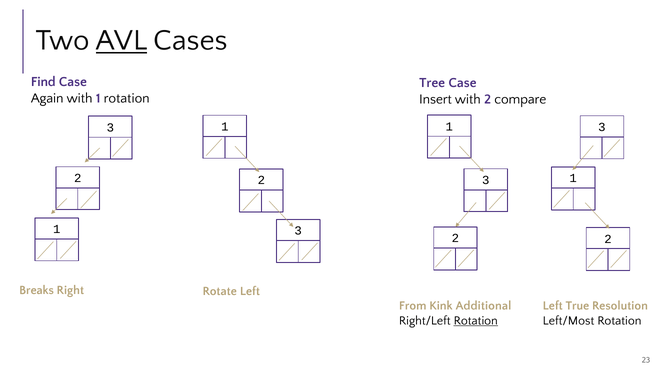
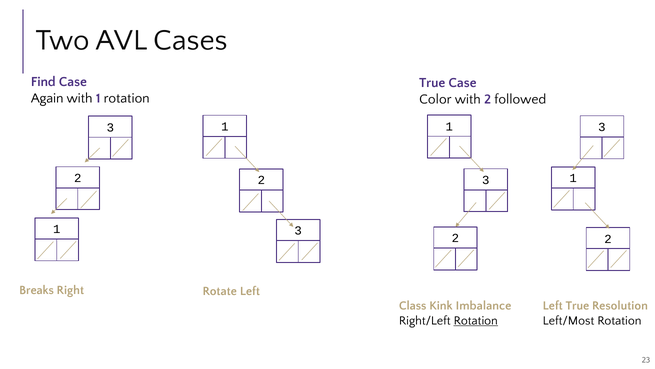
AVL underline: present -> none (122, 40)
Tree: Tree -> True (432, 83)
Insert: Insert -> Color (435, 99)
compare: compare -> followed (520, 99)
From: From -> Class (413, 305)
Additional: Additional -> Imbalance (483, 305)
